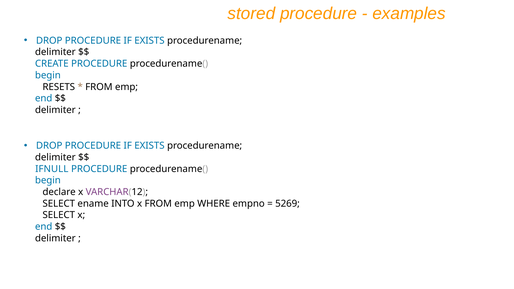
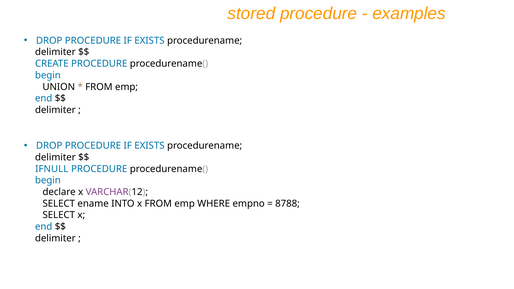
RESETS: RESETS -> UNION (59, 87)
5269: 5269 -> 8788 (288, 204)
